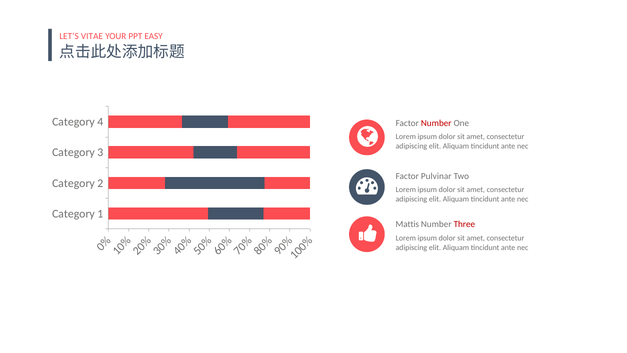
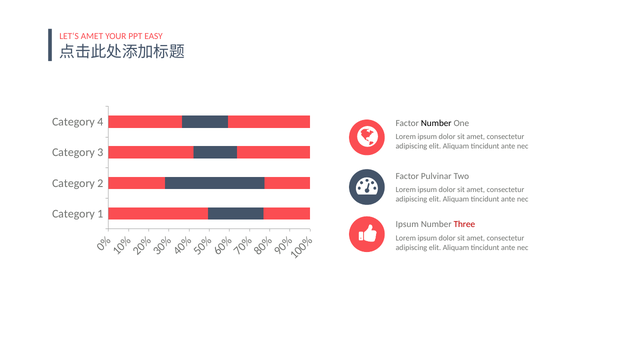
LET‘S VITAE: VITAE -> AMET (92, 36)
Number colour: red -> black (436, 123)
Mattis: Mattis -> Ipsum (407, 224)
